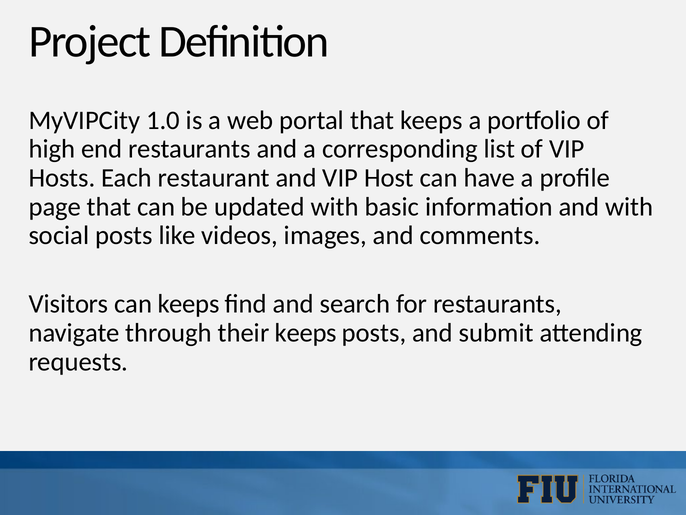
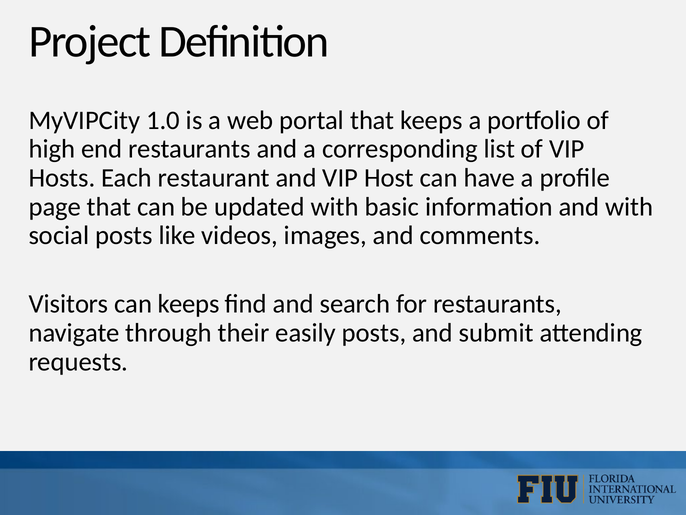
their keeps: keeps -> easily (306, 333)
